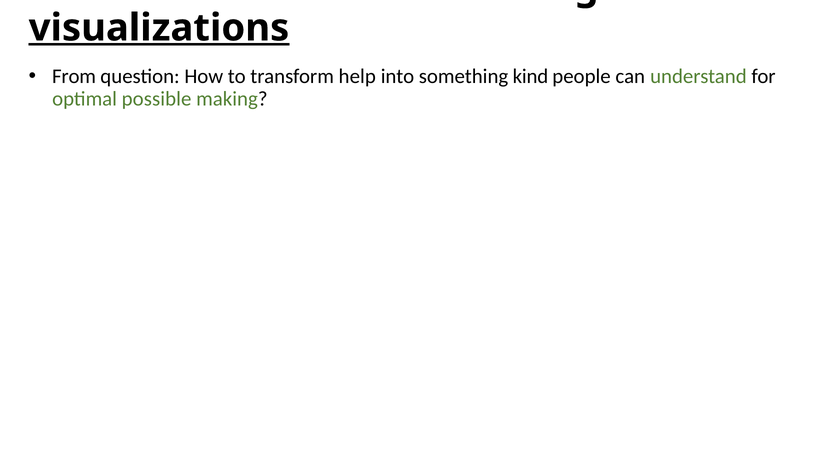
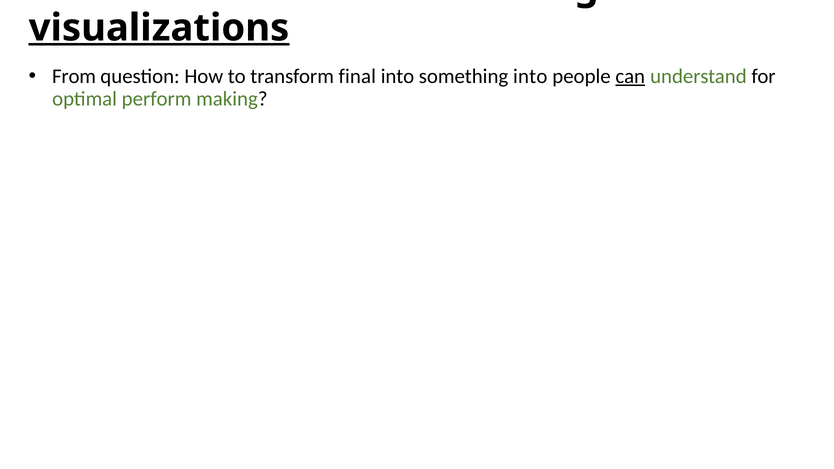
help: help -> final (357, 76)
something kind: kind -> into (530, 76)
can underline: none -> present (630, 76)
possible: possible -> perform (157, 99)
